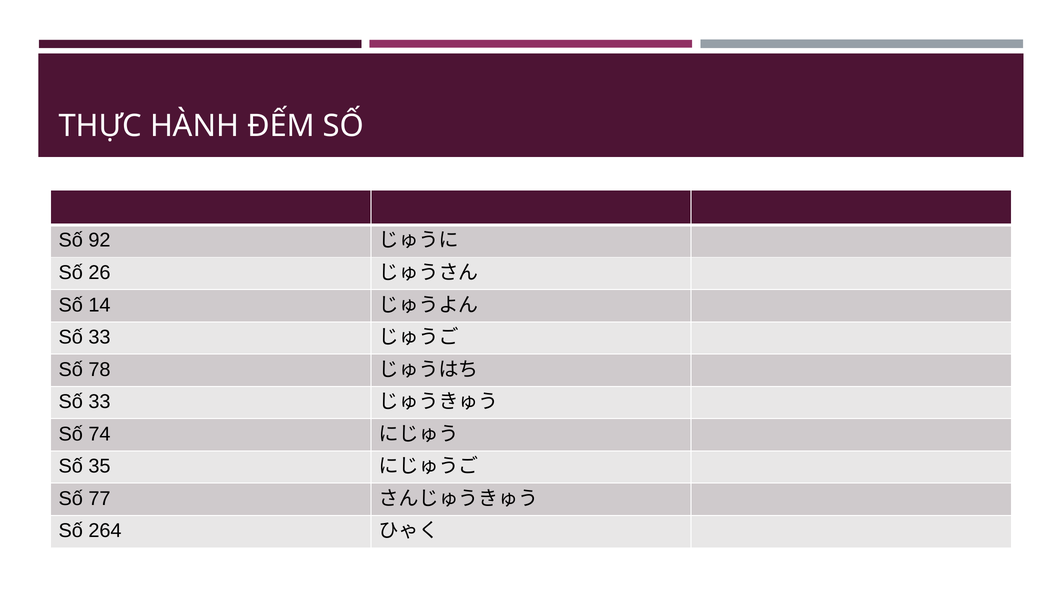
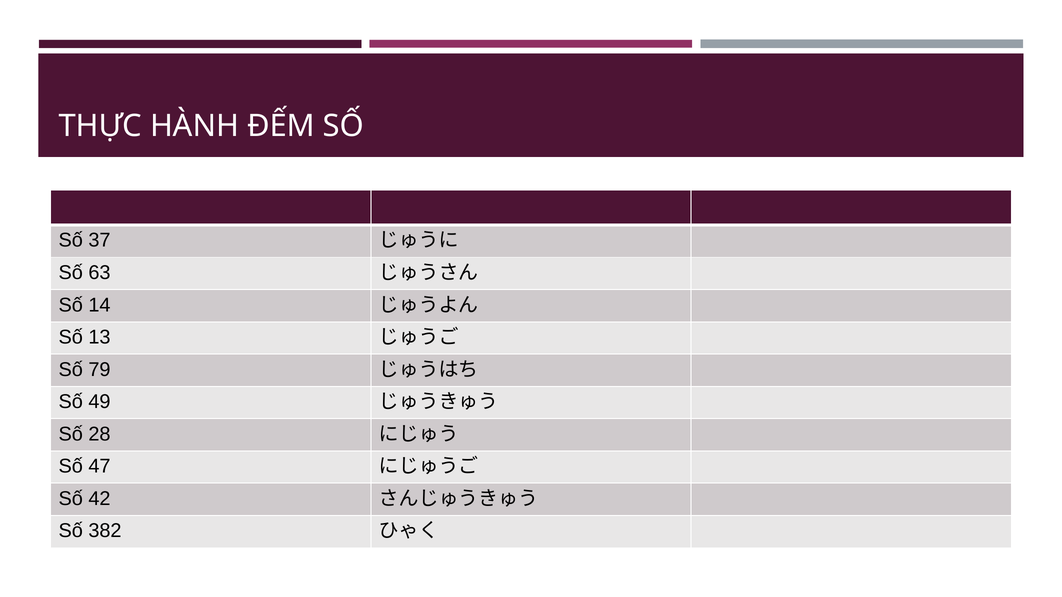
92: 92 -> 37 (99, 241)
26: 26 -> 63 (99, 273)
33: 33 -> 13 (99, 337)
78: 78 -> 79 (99, 370)
33: 33 -> 49 (99, 402)
74: 74 -> 28 (99, 434)
35: 35 -> 47 (99, 467)
77: 77 -> 42 (99, 499)
264: 264 -> 382 (105, 531)
